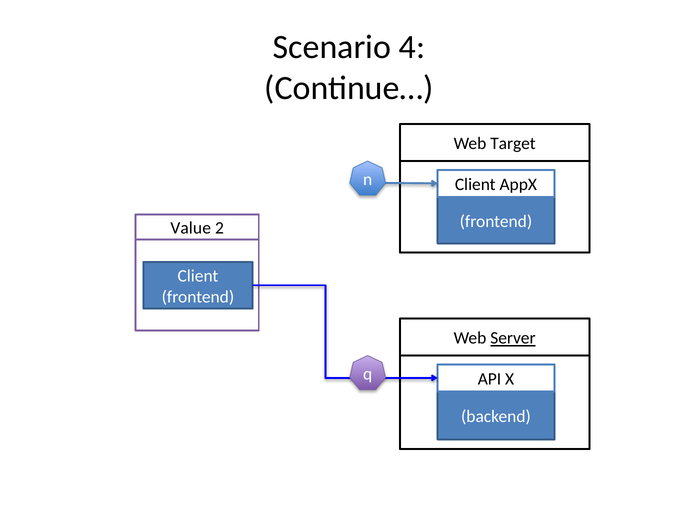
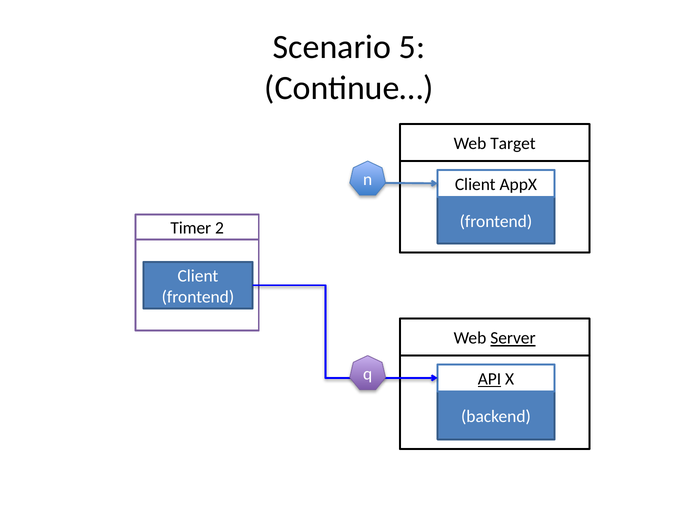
4: 4 -> 5 (412, 47)
Value: Value -> Timer (191, 228)
API underline: none -> present (490, 379)
